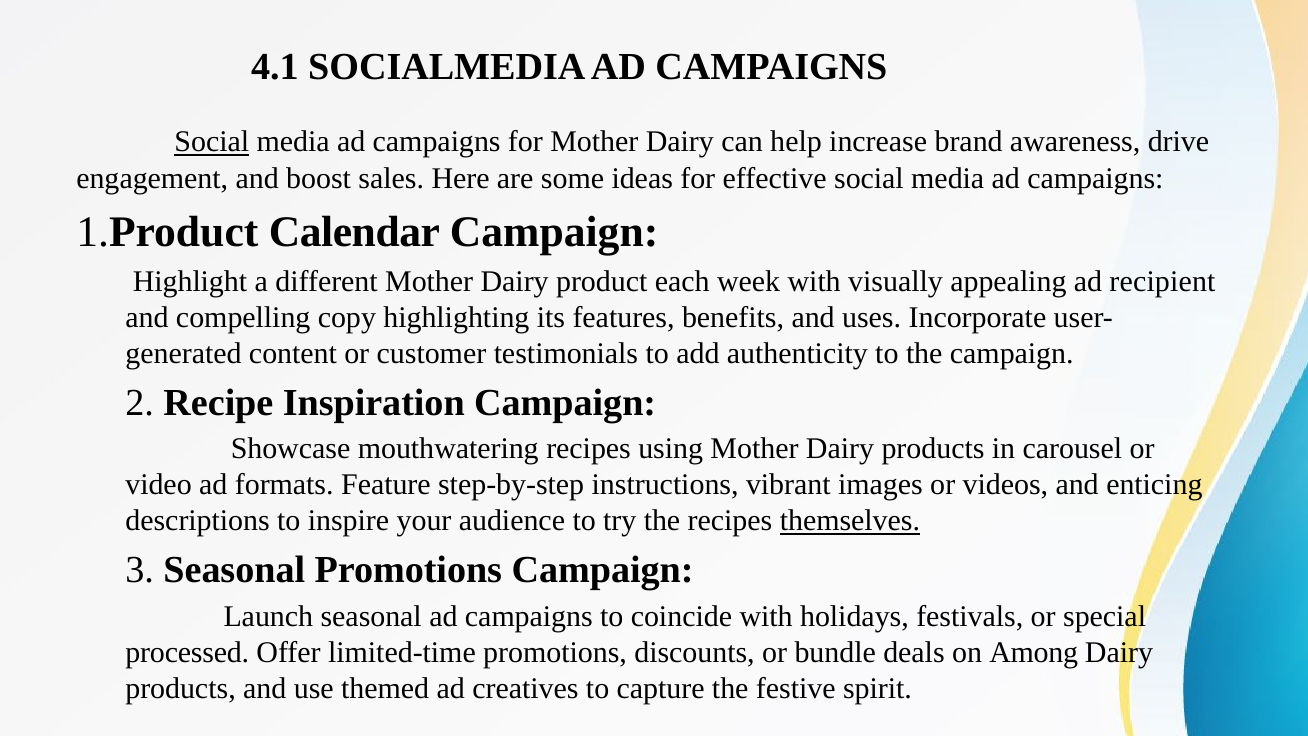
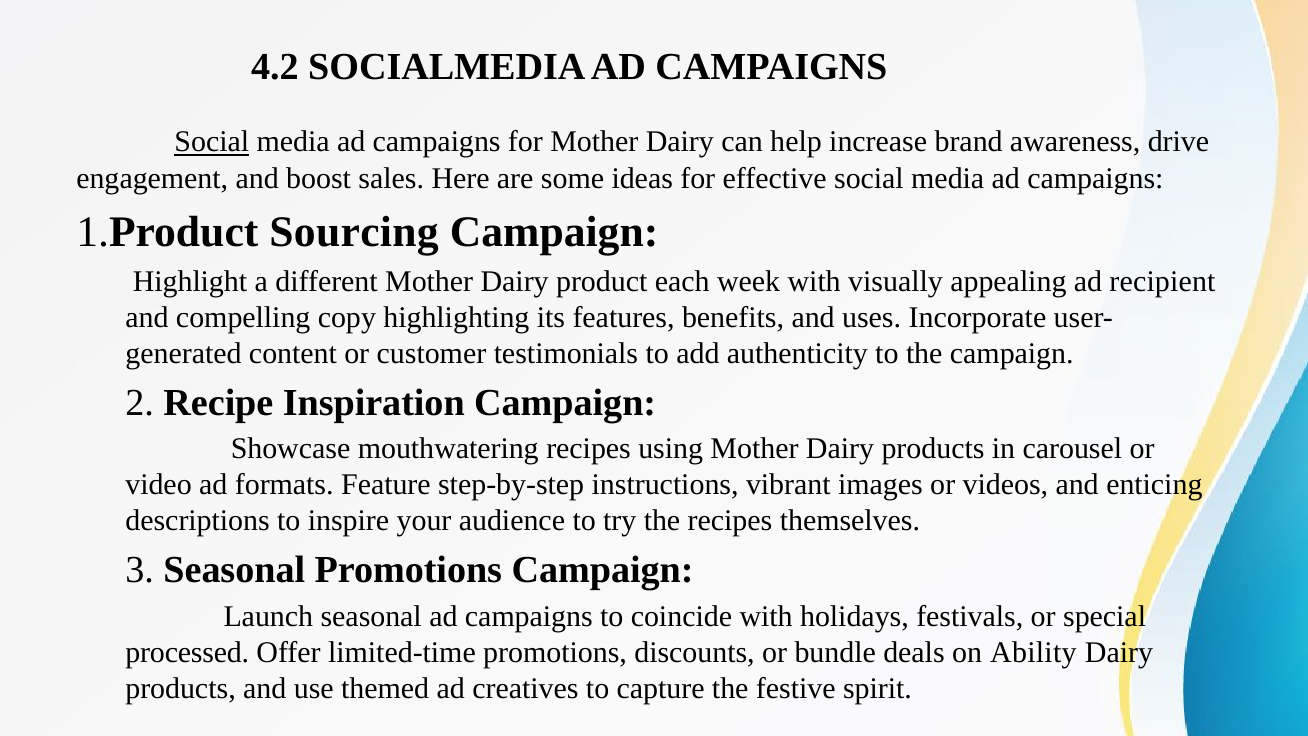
4.1: 4.1 -> 4.2 (275, 67)
Calendar: Calendar -> Sourcing (354, 232)
themselves underline: present -> none (850, 521)
Among: Among -> Ability (1033, 652)
